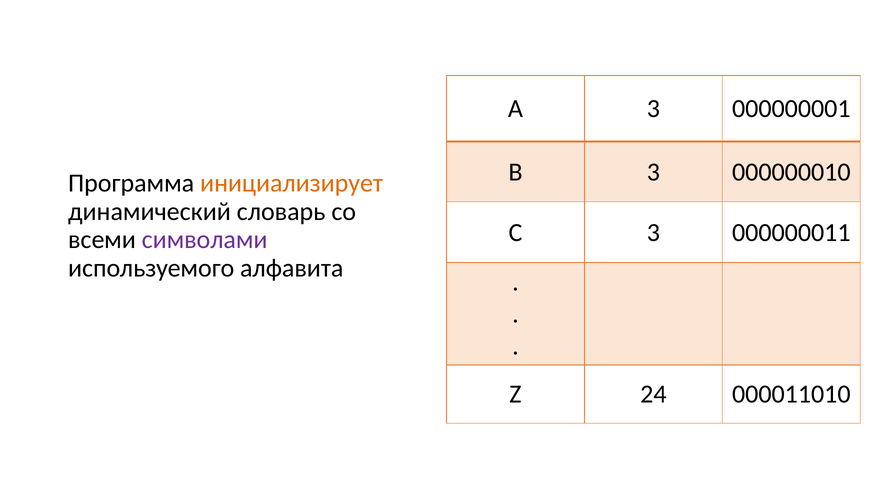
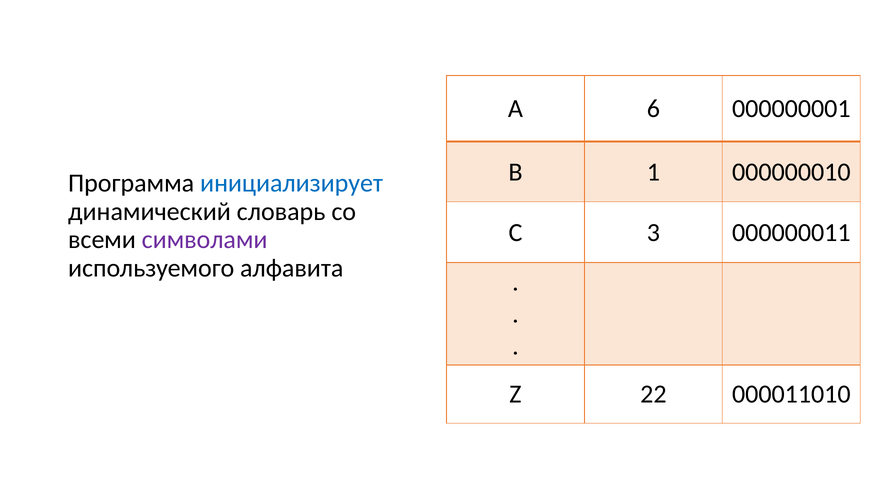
A 3: 3 -> 6 (653, 109)
B 3: 3 -> 1 (653, 172)
инициализирует colour: orange -> blue (292, 183)
24: 24 -> 22 (653, 394)
